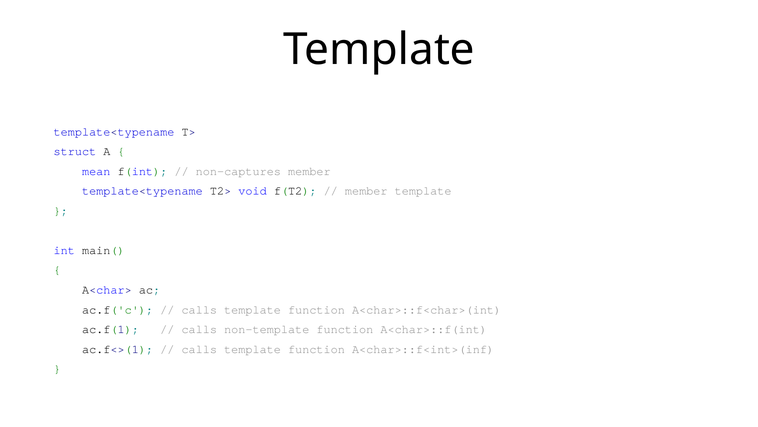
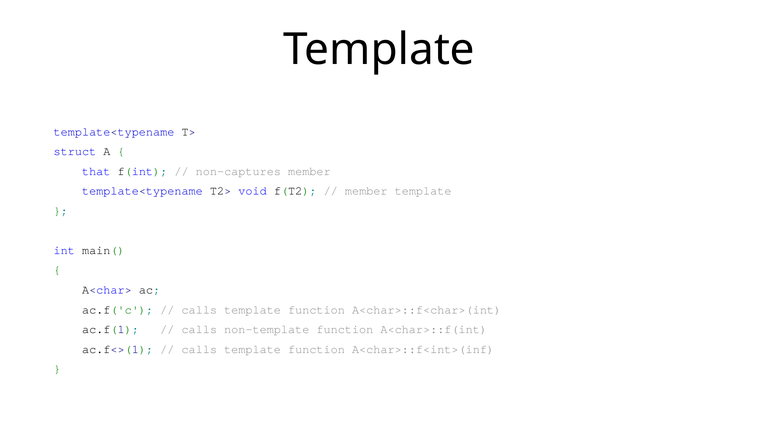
mean: mean -> that (96, 171)
